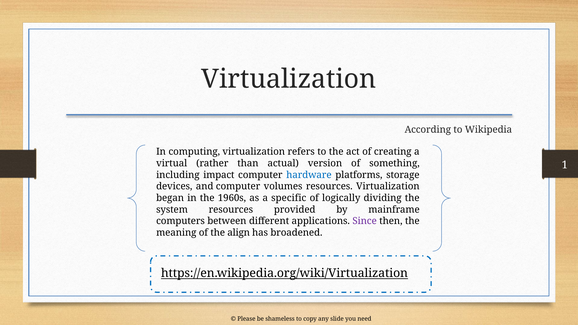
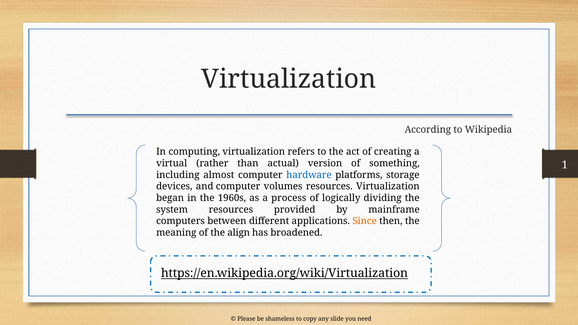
impact: impact -> almost (219, 175)
specific: specific -> process (289, 198)
Since colour: purple -> orange (365, 221)
